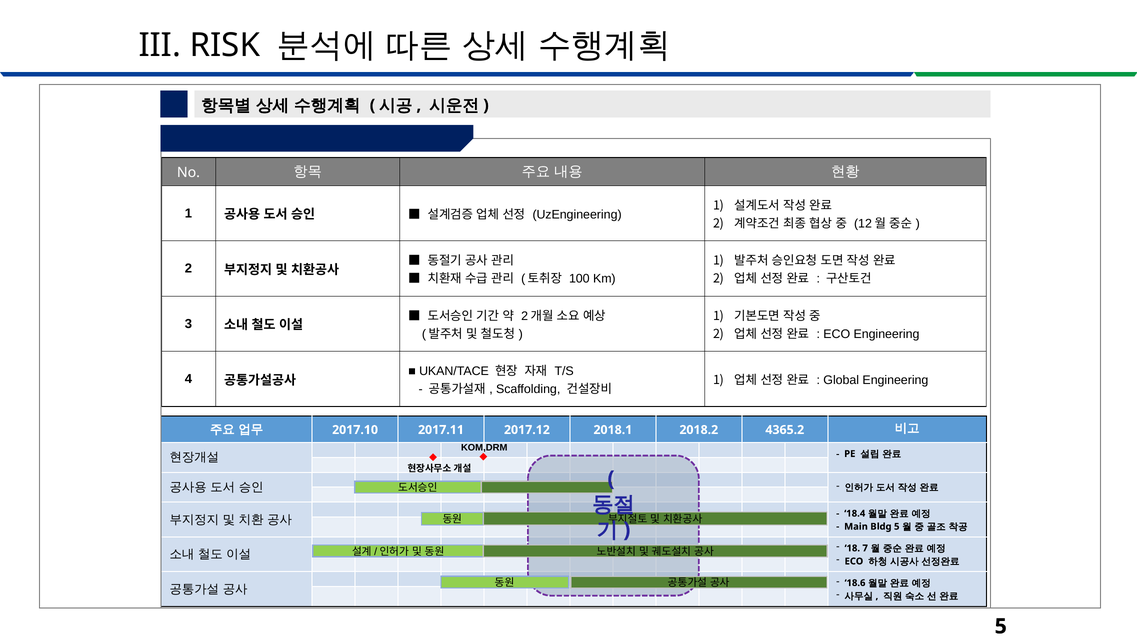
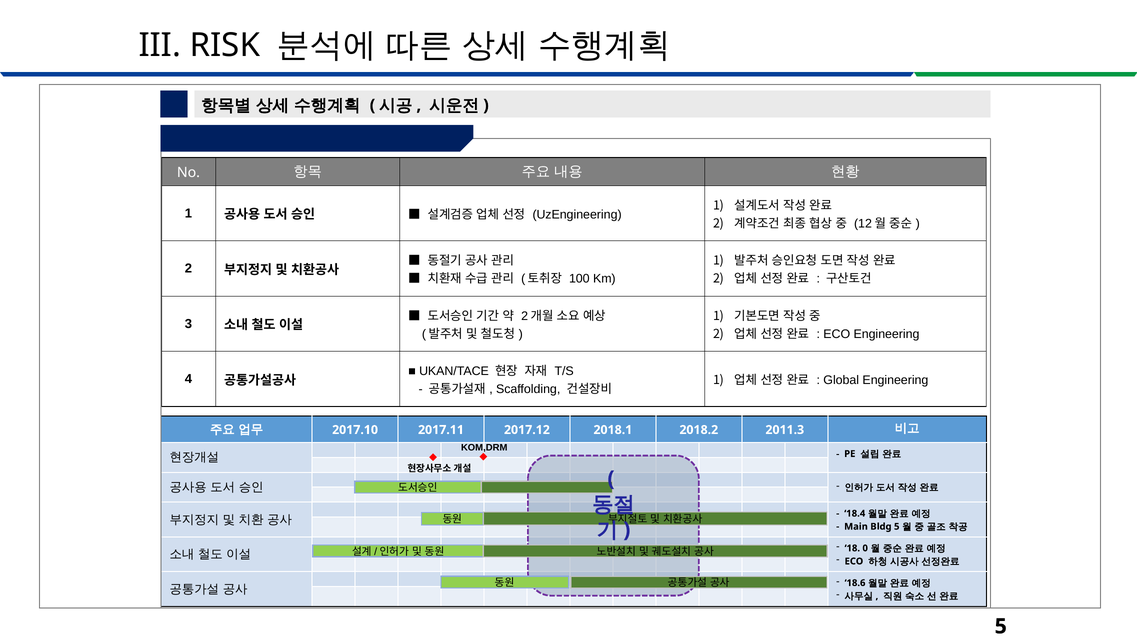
4365.2: 4365.2 -> 2011.3 (785, 430)
7: 7 -> 0 (865, 549)
